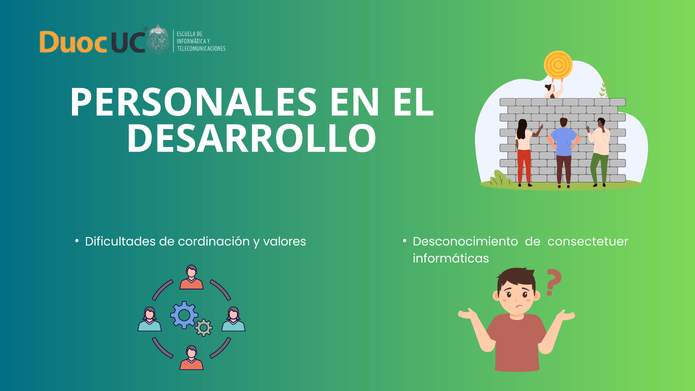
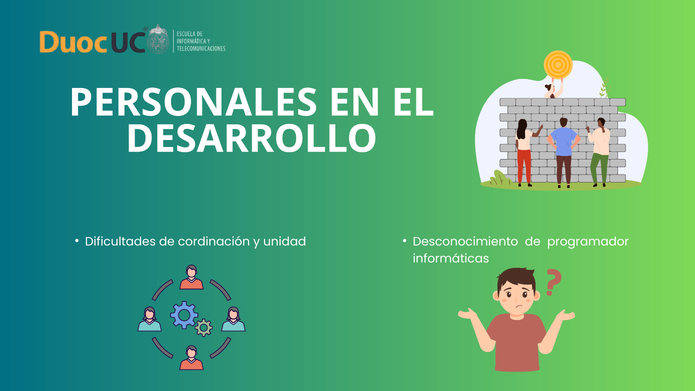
valores: valores -> unidad (285, 242)
consectetuer: consectetuer -> programador (588, 242)
